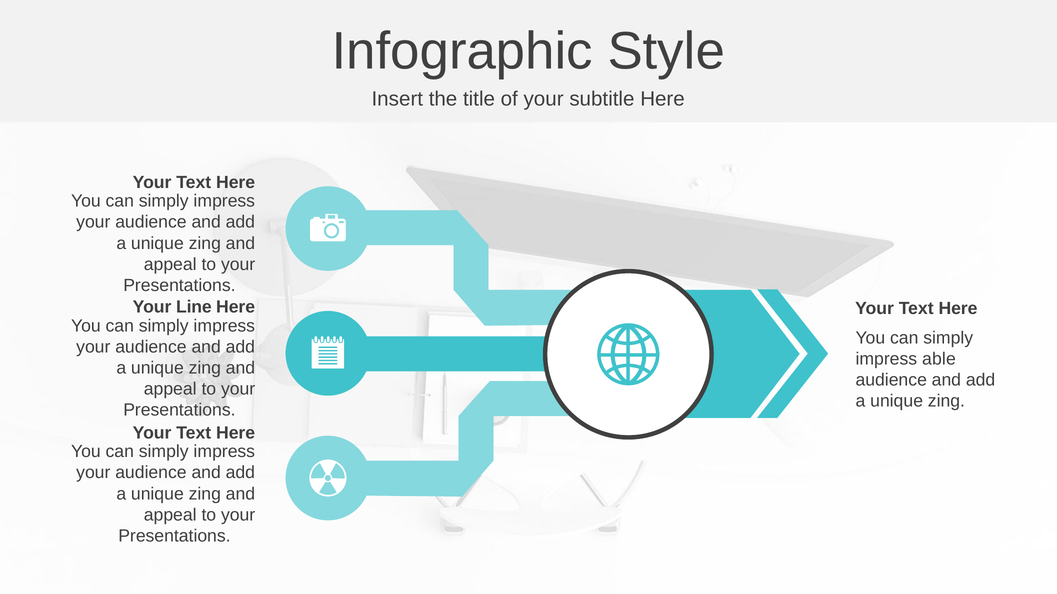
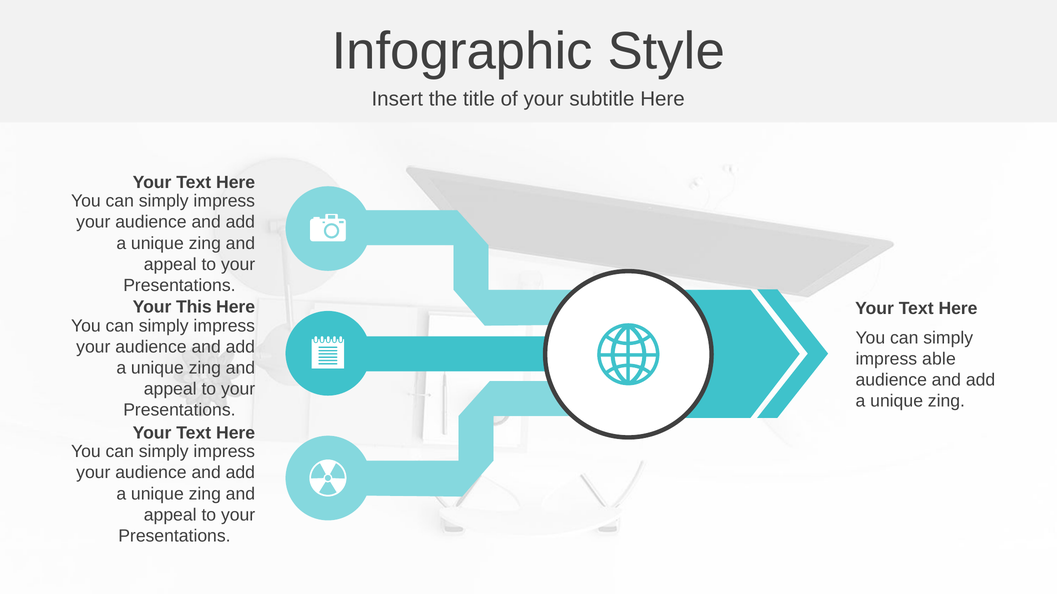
Line: Line -> This (194, 307)
